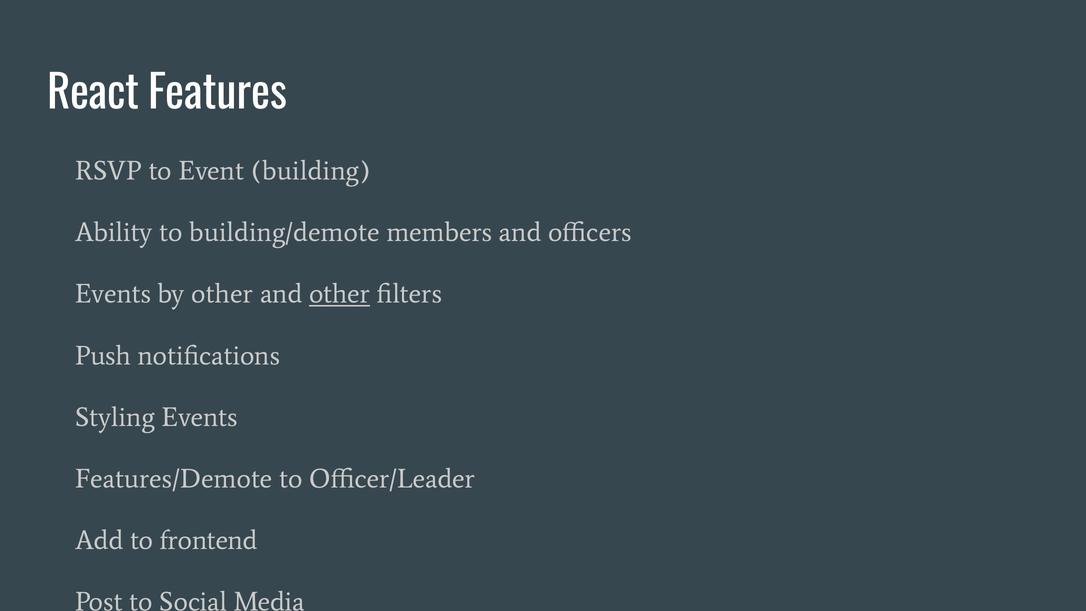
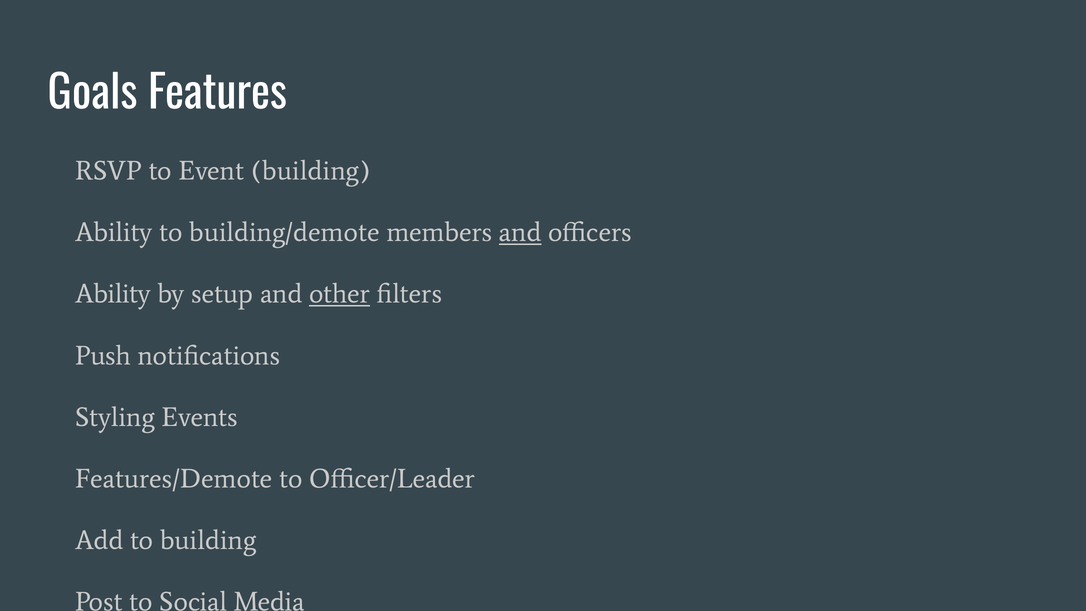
React: React -> Goals (93, 94)
and underline: none -> present (520, 232)
Events: Events -> Ability (113, 294)
by other: other -> setup (222, 294)
to frontend: frontend -> building (208, 540)
